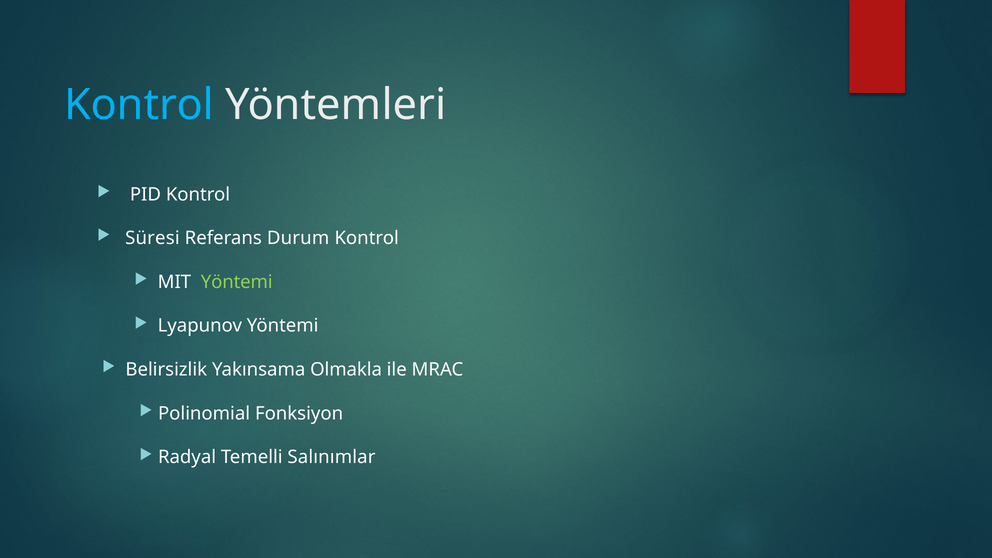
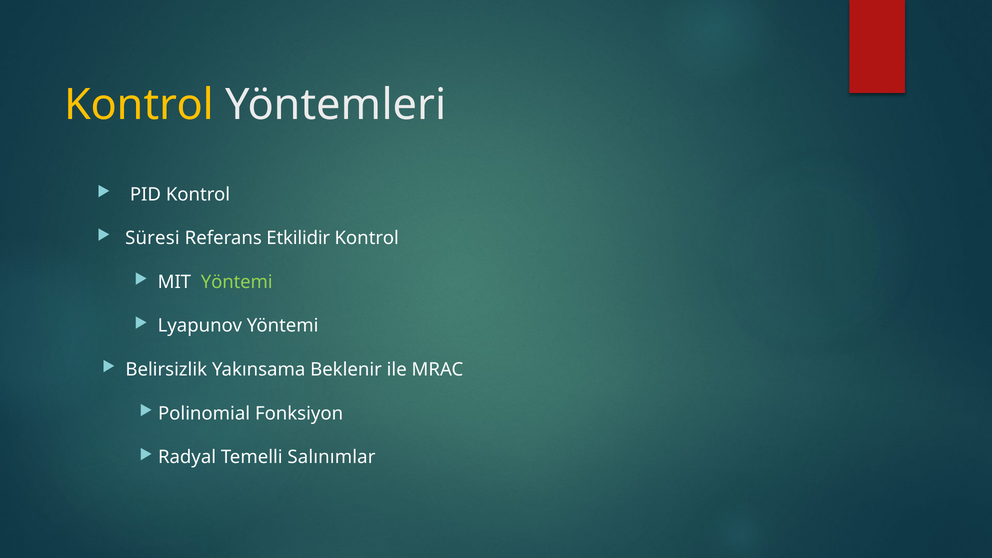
Kontrol colour: light blue -> yellow (139, 105)
Durum: Durum -> Etkilidir (298, 238)
Olmakla: Olmakla -> Beklenir (346, 370)
